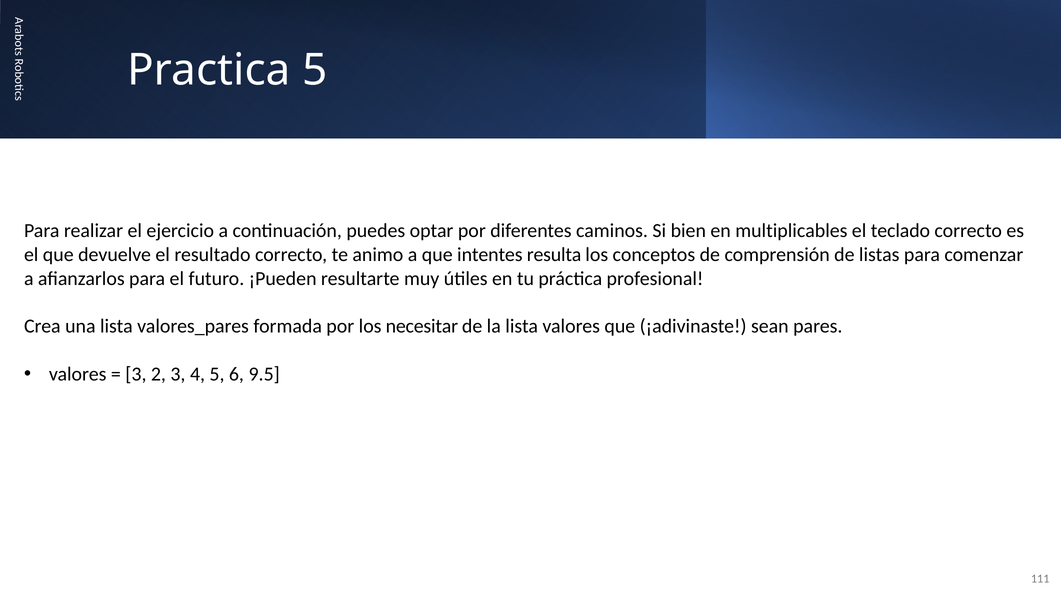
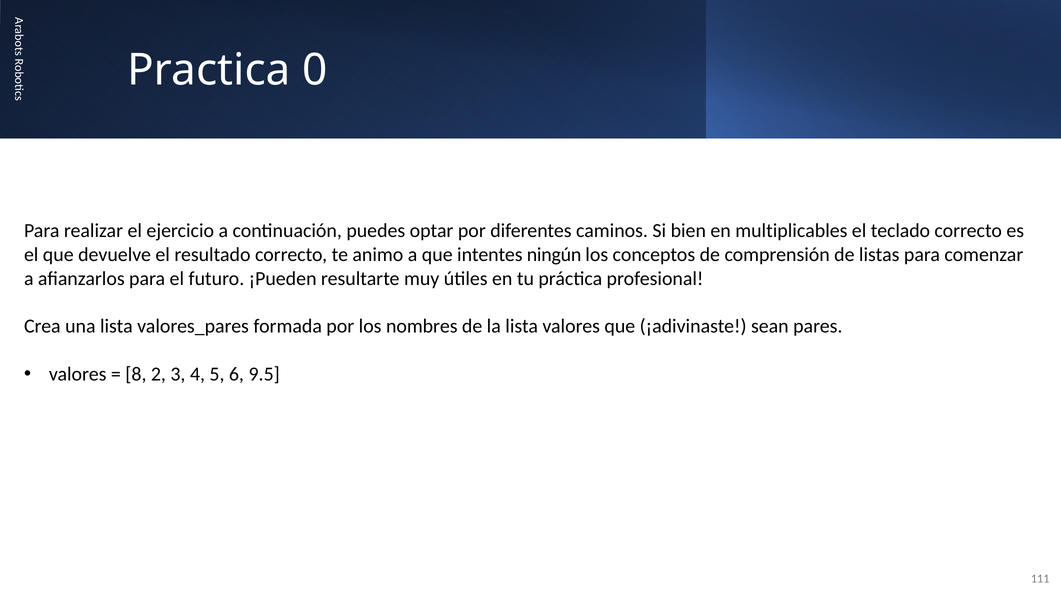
Practica 5: 5 -> 0 (315, 70)
resulta: resulta -> ningún (554, 255)
necesitar: necesitar -> nombres (422, 326)
3: 3 -> 8 (136, 374)
